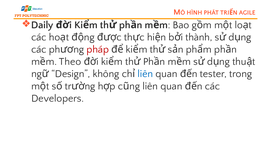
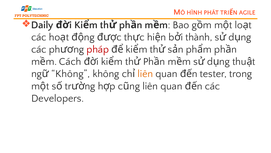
Theo: Theo -> Cách (70, 61)
Design: Design -> Không (71, 74)
liên colour: blue -> orange (145, 74)
